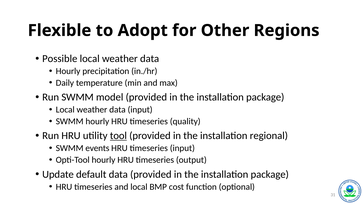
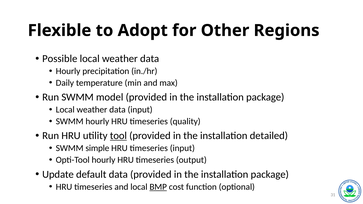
regional: regional -> detailed (269, 136)
events: events -> simple (97, 148)
BMP underline: none -> present (158, 187)
